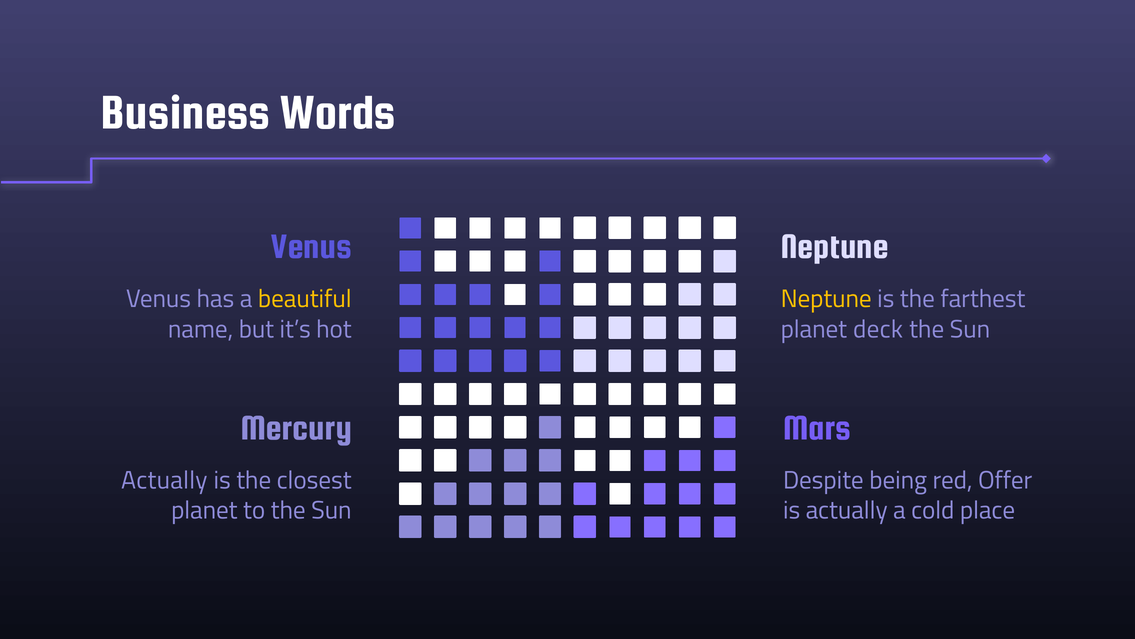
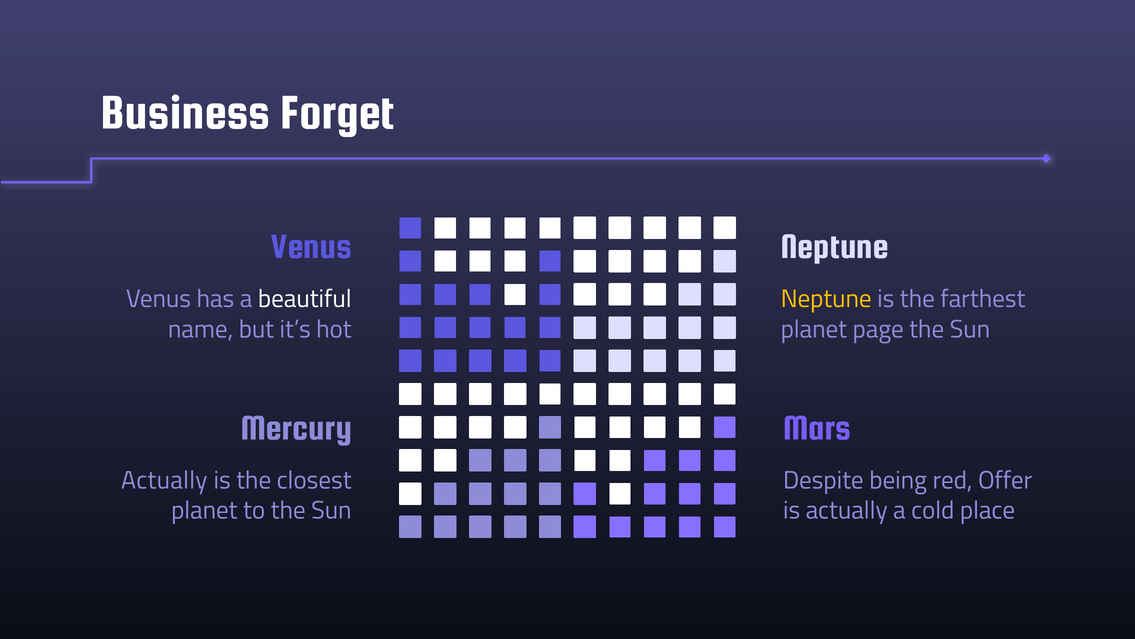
Words: Words -> Forget (338, 112)
beautiful colour: yellow -> white (305, 299)
deck: deck -> page (878, 329)
